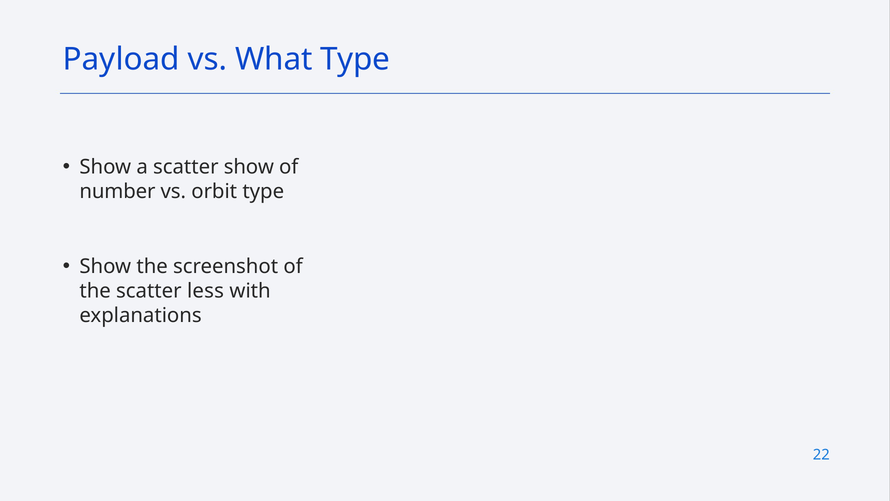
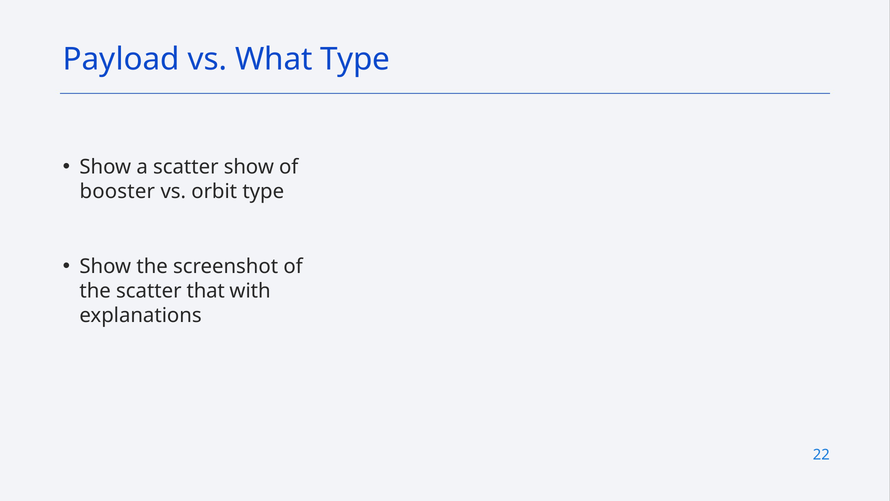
number: number -> booster (117, 192)
less: less -> that (206, 291)
